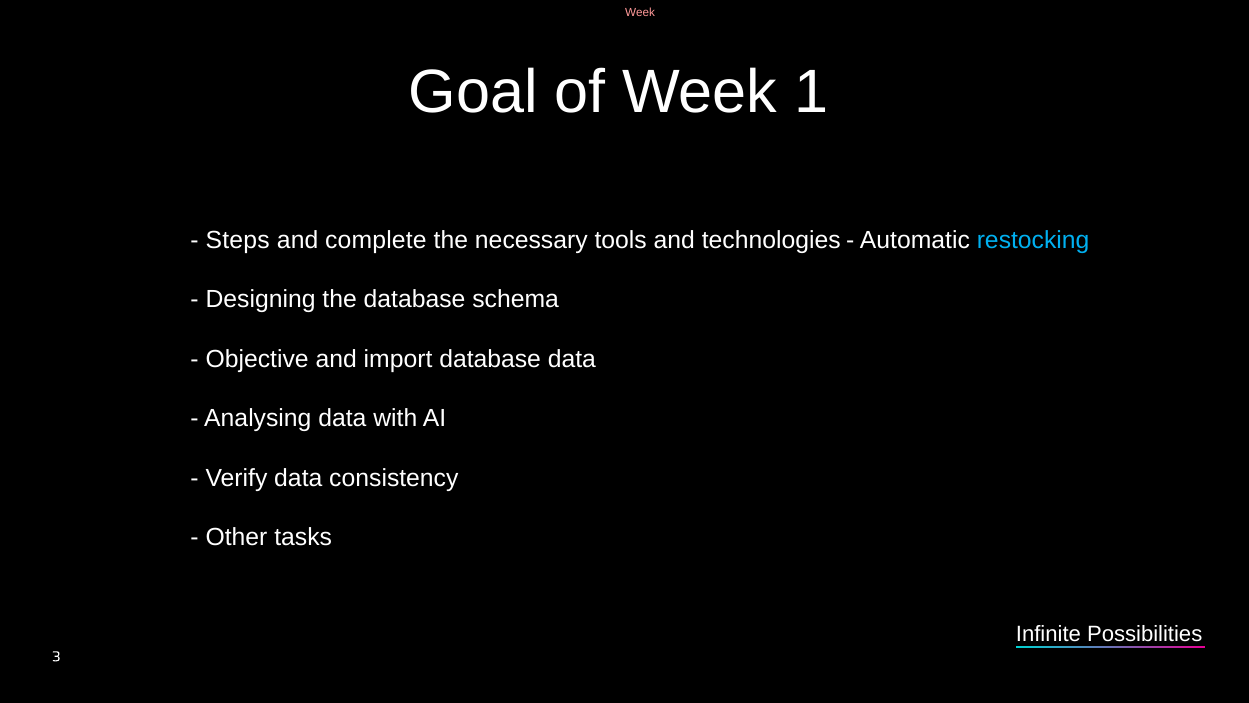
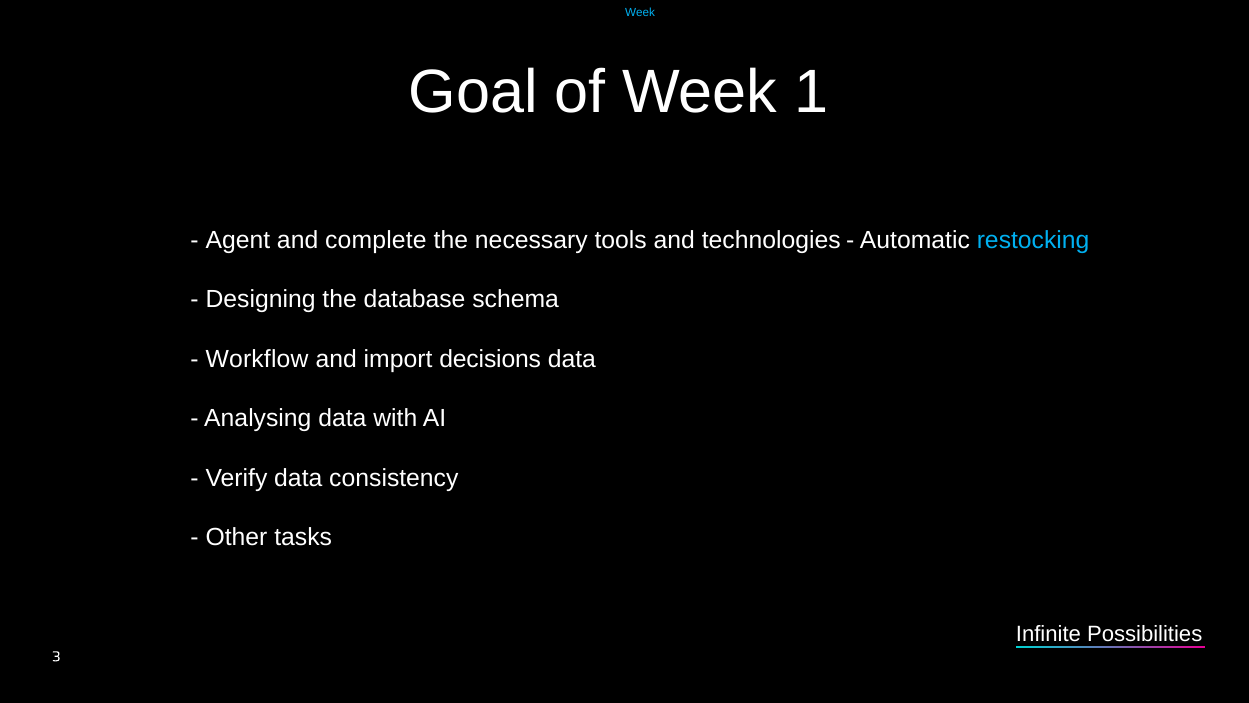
Week colour: pink -> light blue (640, 13)
Steps: Steps -> Agent (238, 240)
Objective: Objective -> Workflow (257, 359)
import database: database -> decisions (490, 359)
